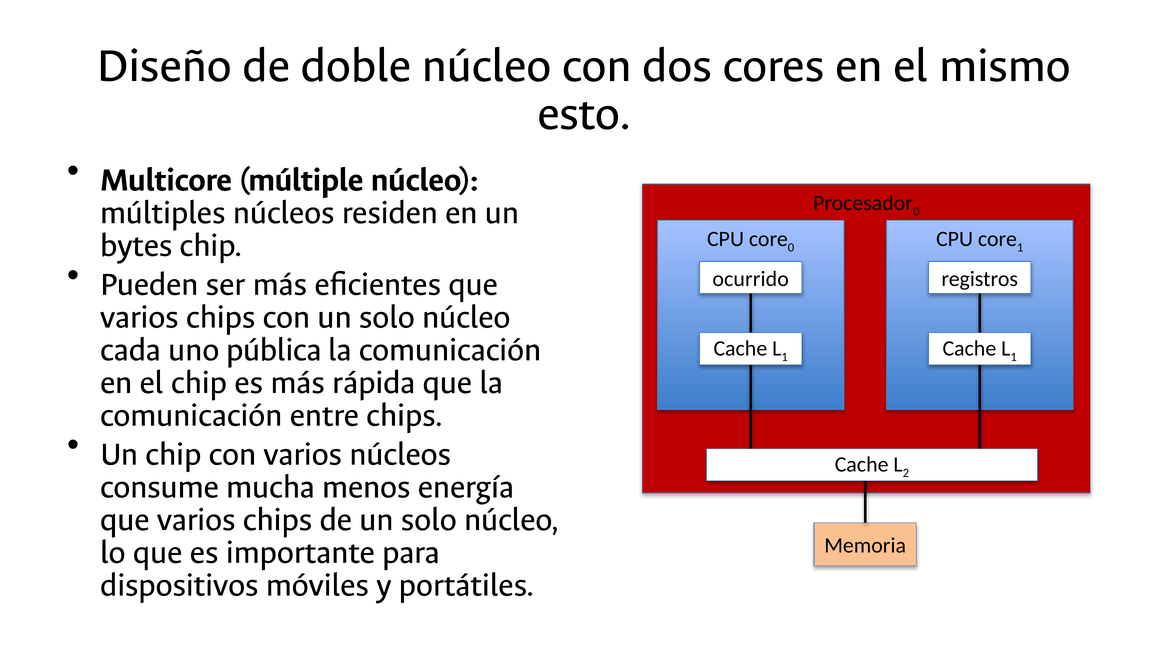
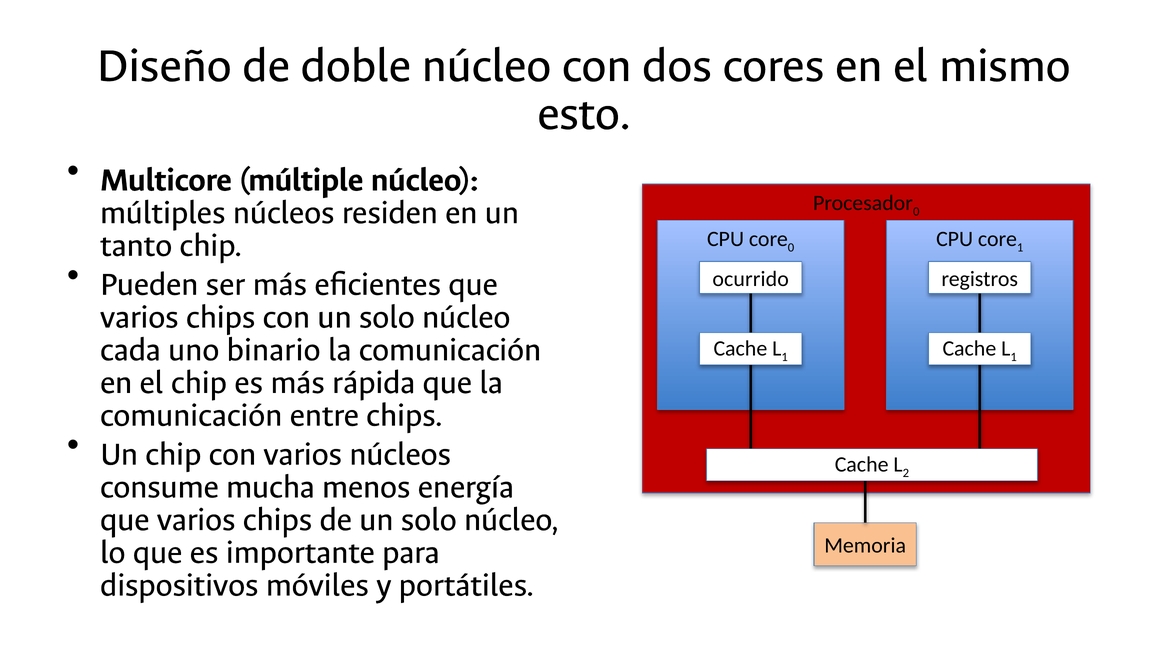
bytes: bytes -> tanto (136, 245)
pública: pública -> binario (274, 349)
